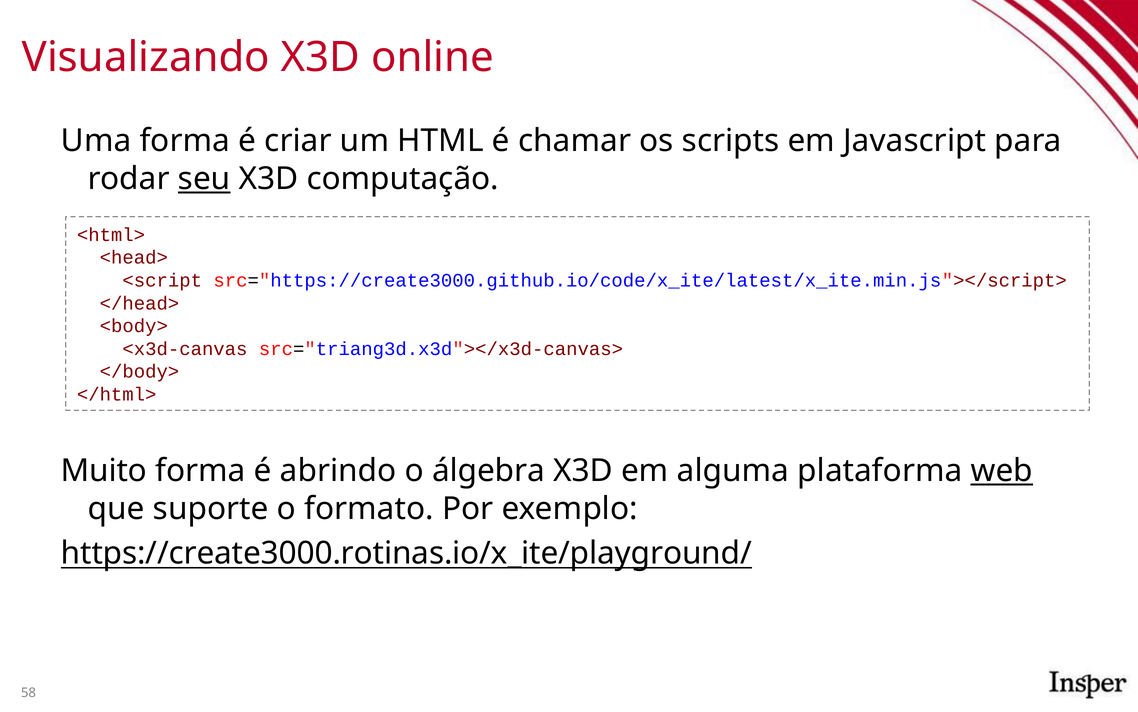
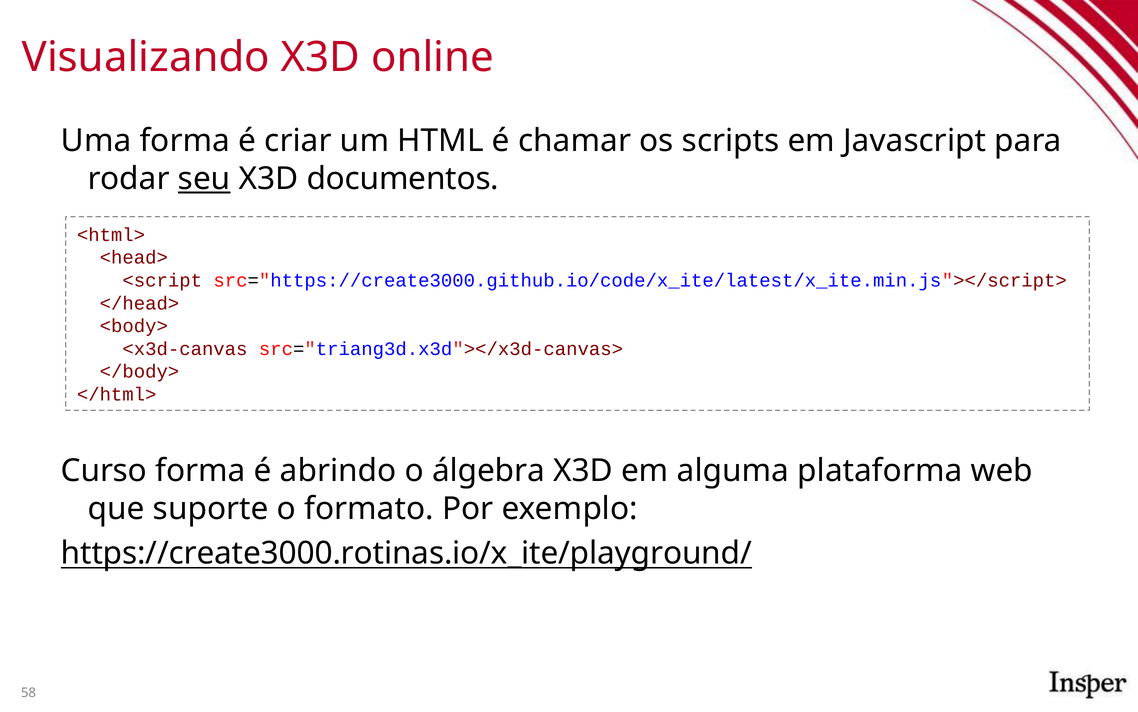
computação: computação -> documentos (403, 179)
Muito: Muito -> Curso (104, 470)
web underline: present -> none (1002, 470)
